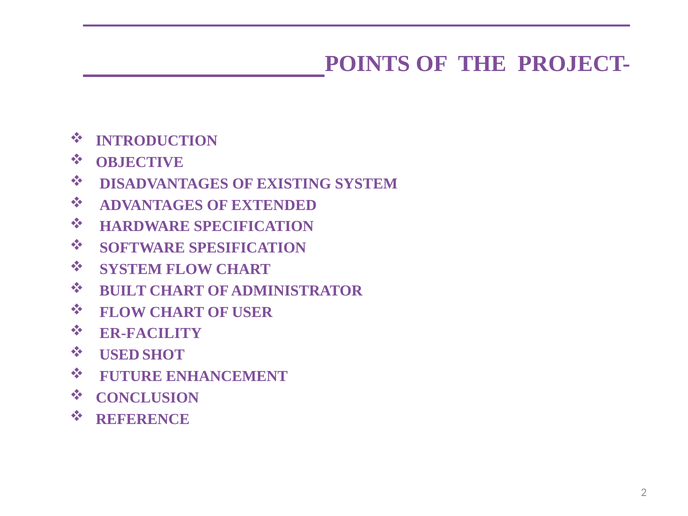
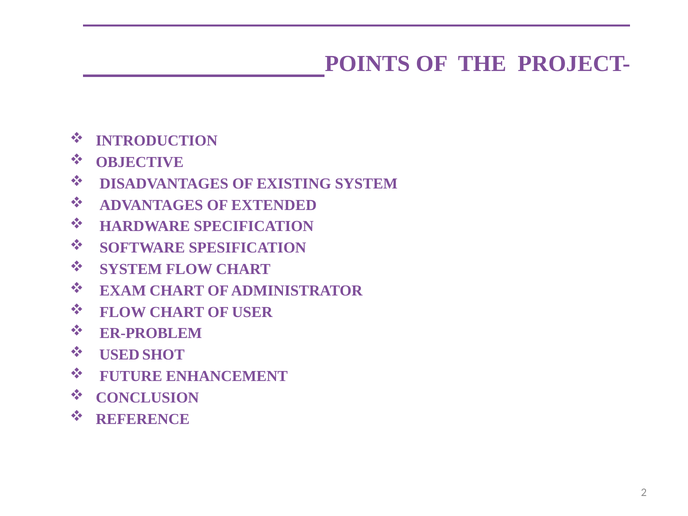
BUILT: BUILT -> EXAM (123, 291)
ER-FACILITY: ER-FACILITY -> ER-PROBLEM (151, 333)
